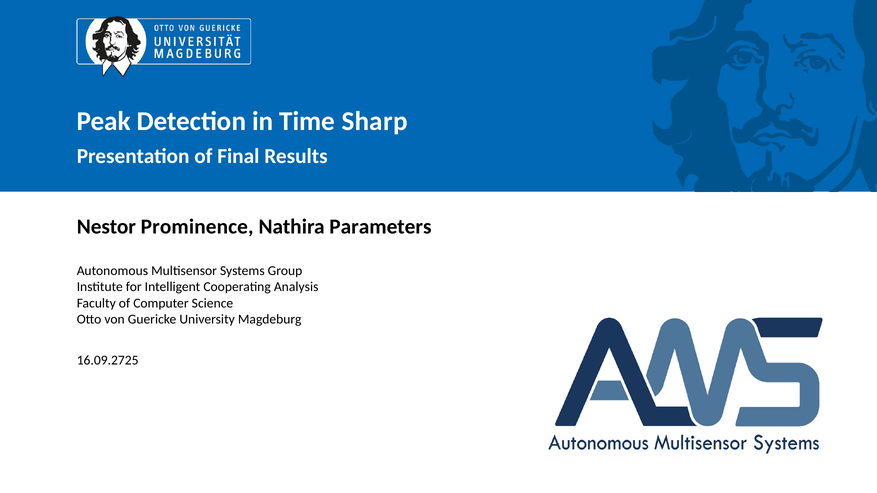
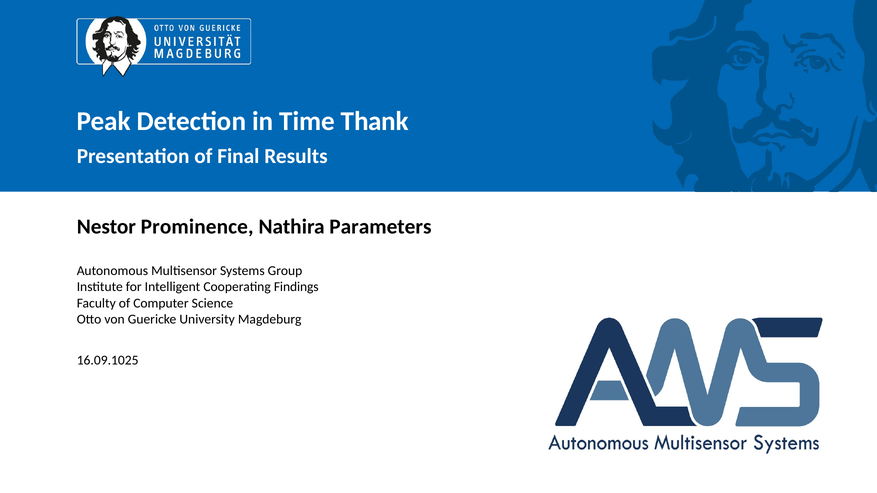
Sharp: Sharp -> Thank (375, 121)
Analysis: Analysis -> Findings (296, 287)
16.09.2725: 16.09.2725 -> 16.09.1025 (108, 361)
